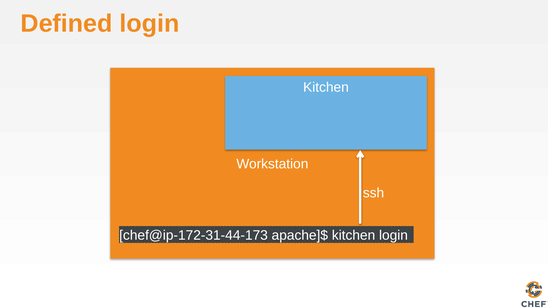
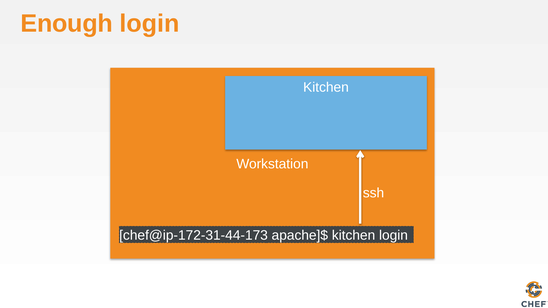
Defined: Defined -> Enough (67, 24)
